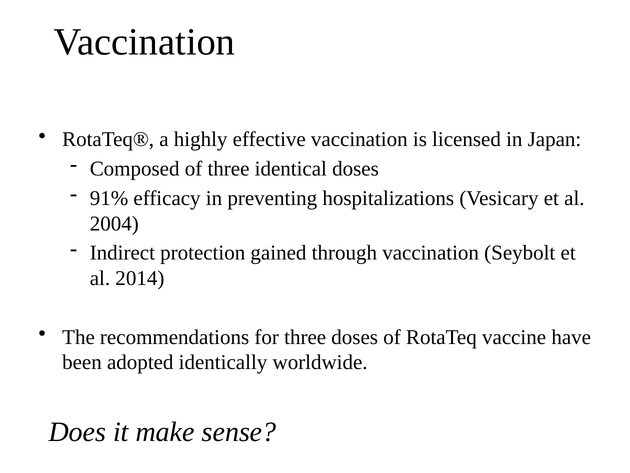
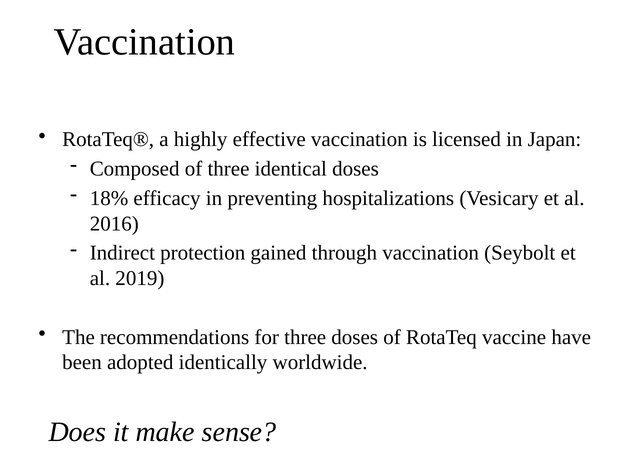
91%: 91% -> 18% (109, 198)
2004: 2004 -> 2016 (114, 223)
2014: 2014 -> 2019 (140, 278)
